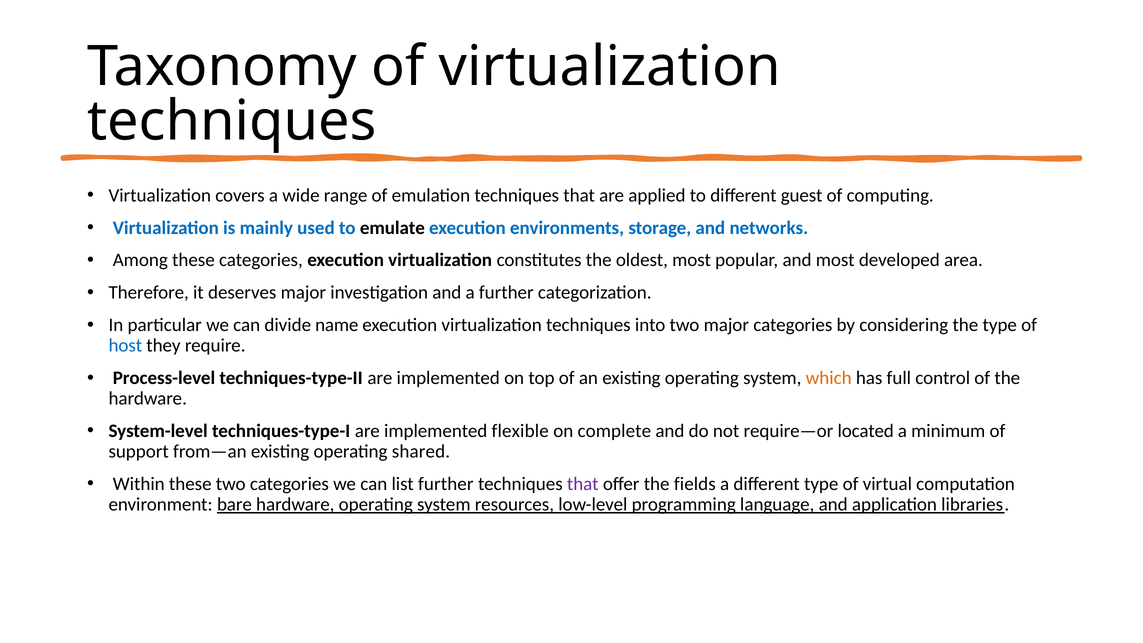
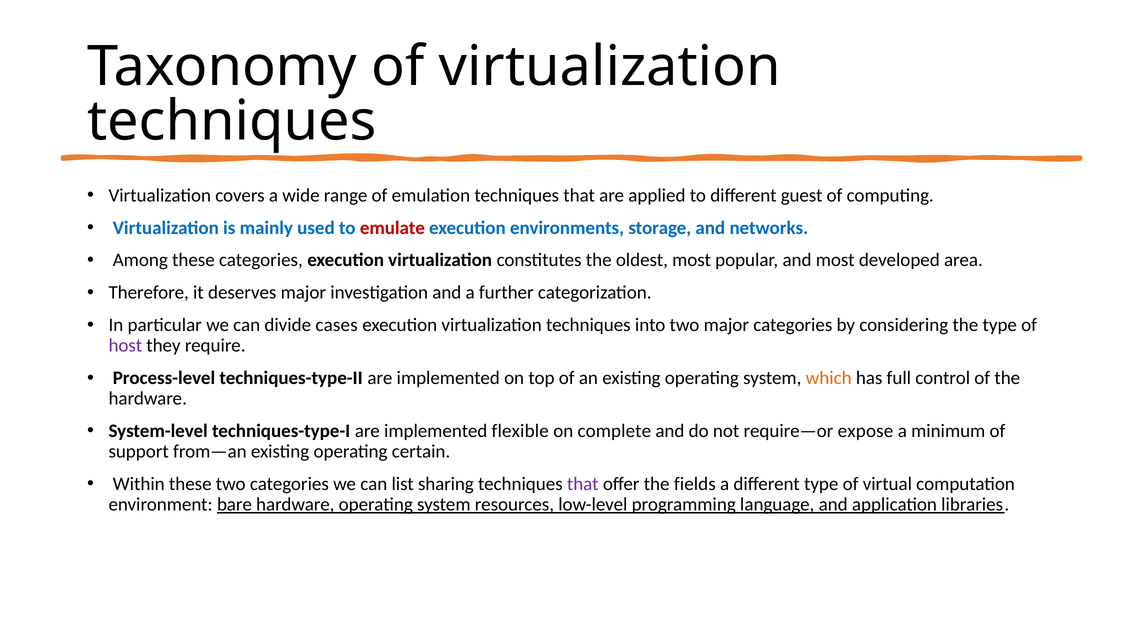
emulate colour: black -> red (392, 228)
name: name -> cases (337, 325)
host colour: blue -> purple (125, 346)
located: located -> expose (866, 431)
shared: shared -> certain (421, 451)
list further: further -> sharing (446, 484)
